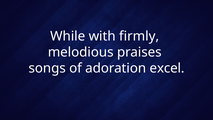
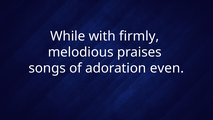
excel: excel -> even (167, 68)
